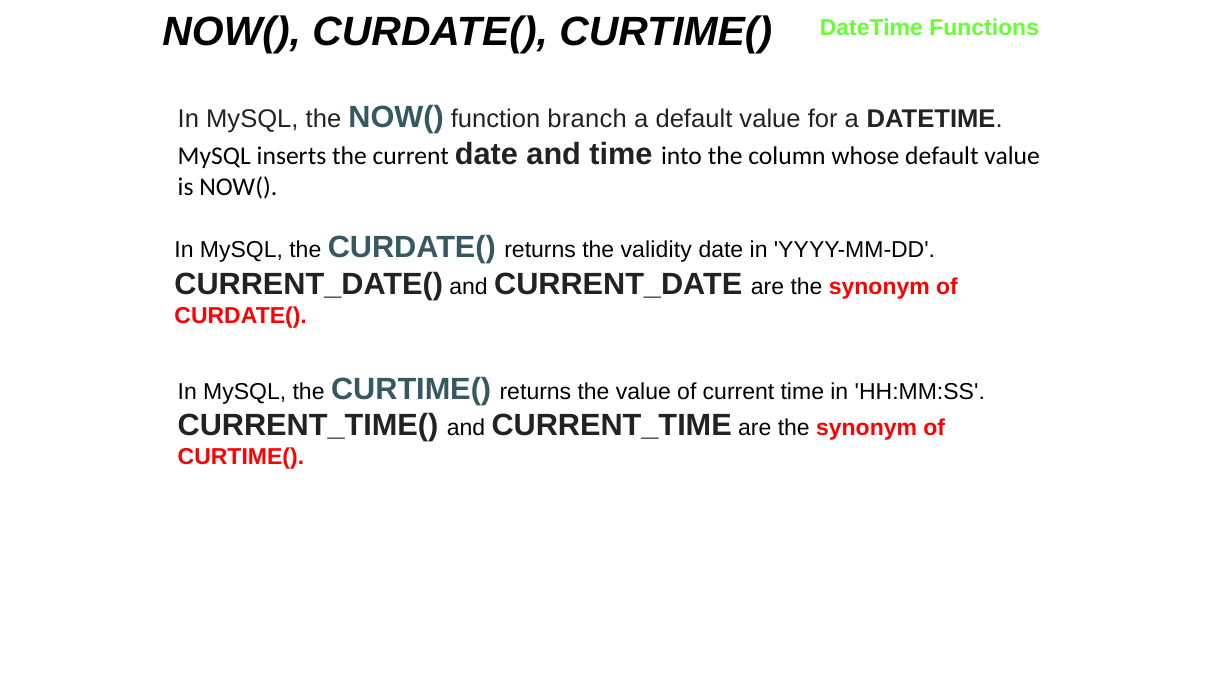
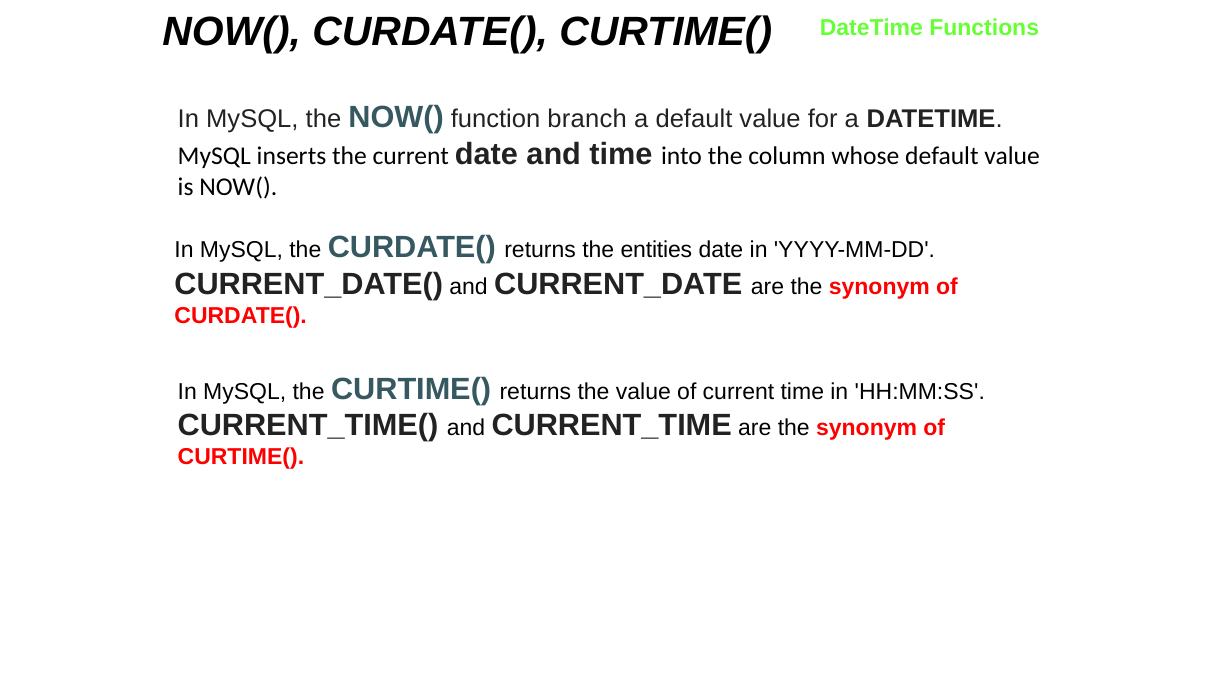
validity: validity -> entities (656, 250)
